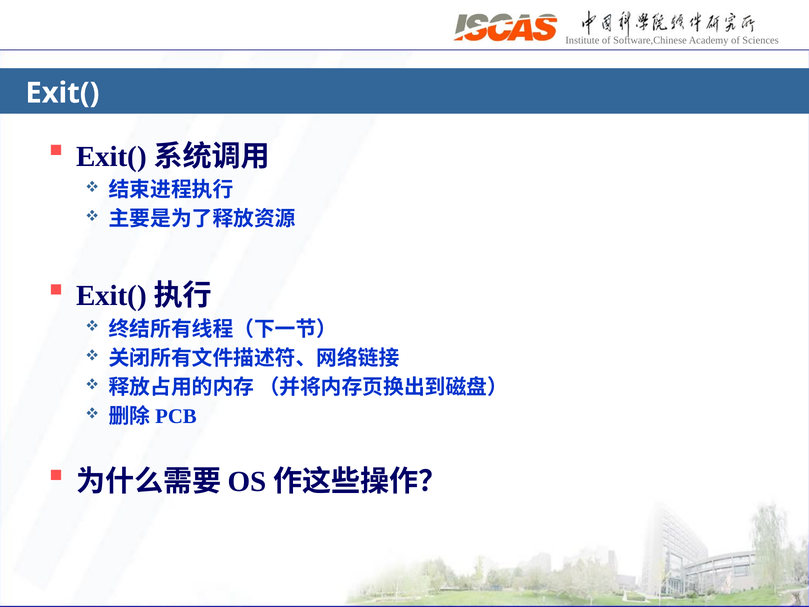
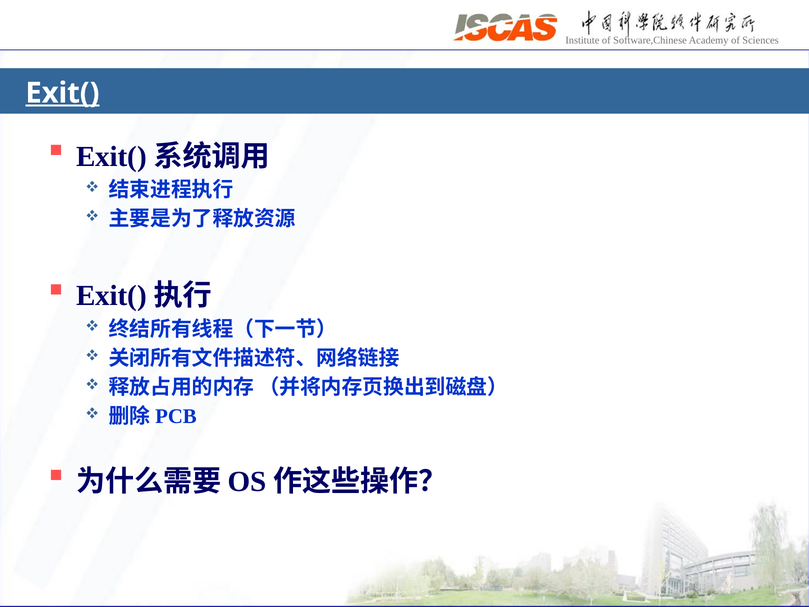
Exit( underline: none -> present (62, 93)
